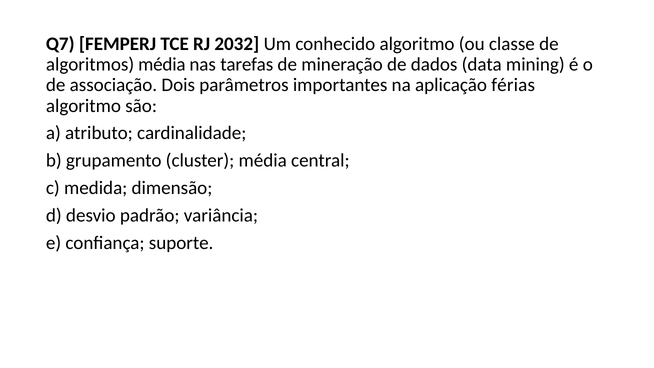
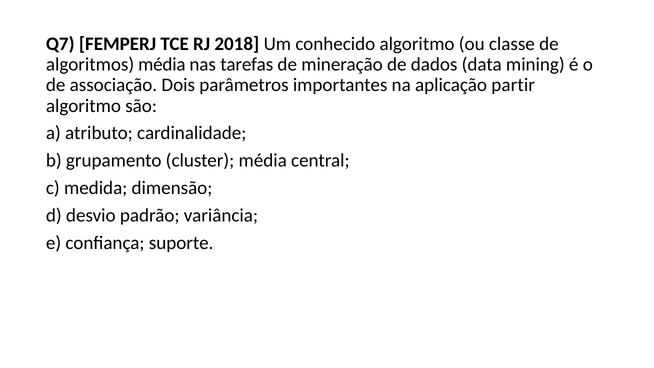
2032: 2032 -> 2018 (237, 44)
férias: férias -> partir (513, 85)
